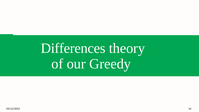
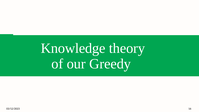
Differences: Differences -> Knowledge (73, 48)
